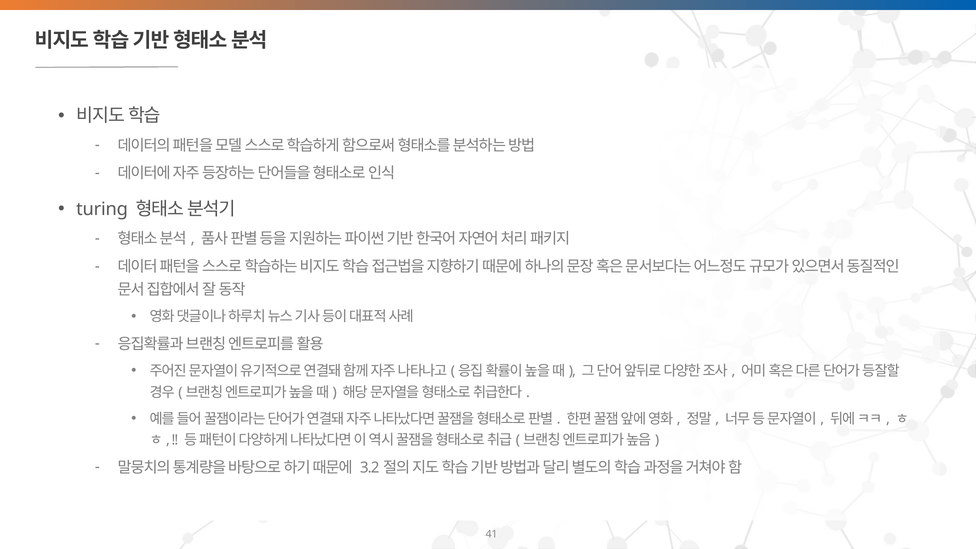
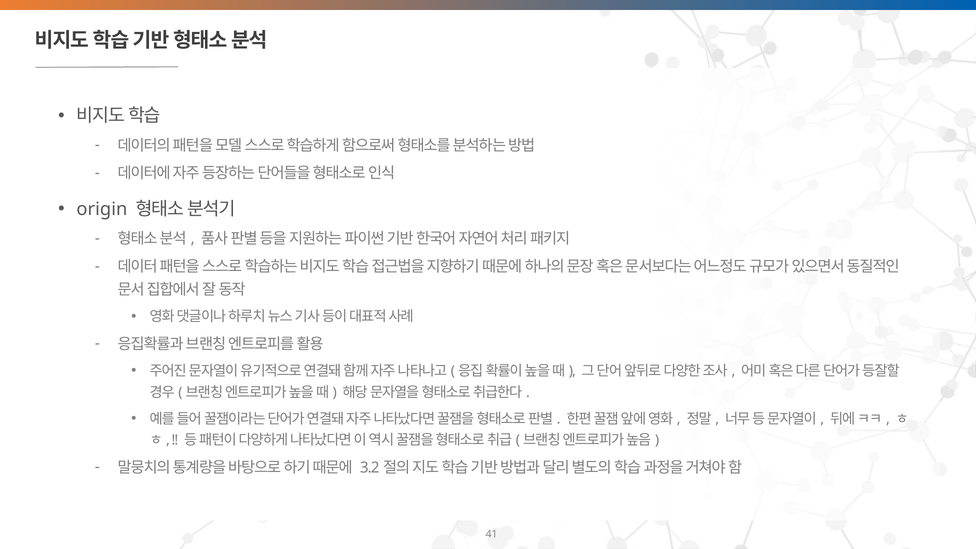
turing: turing -> origin (102, 209)
